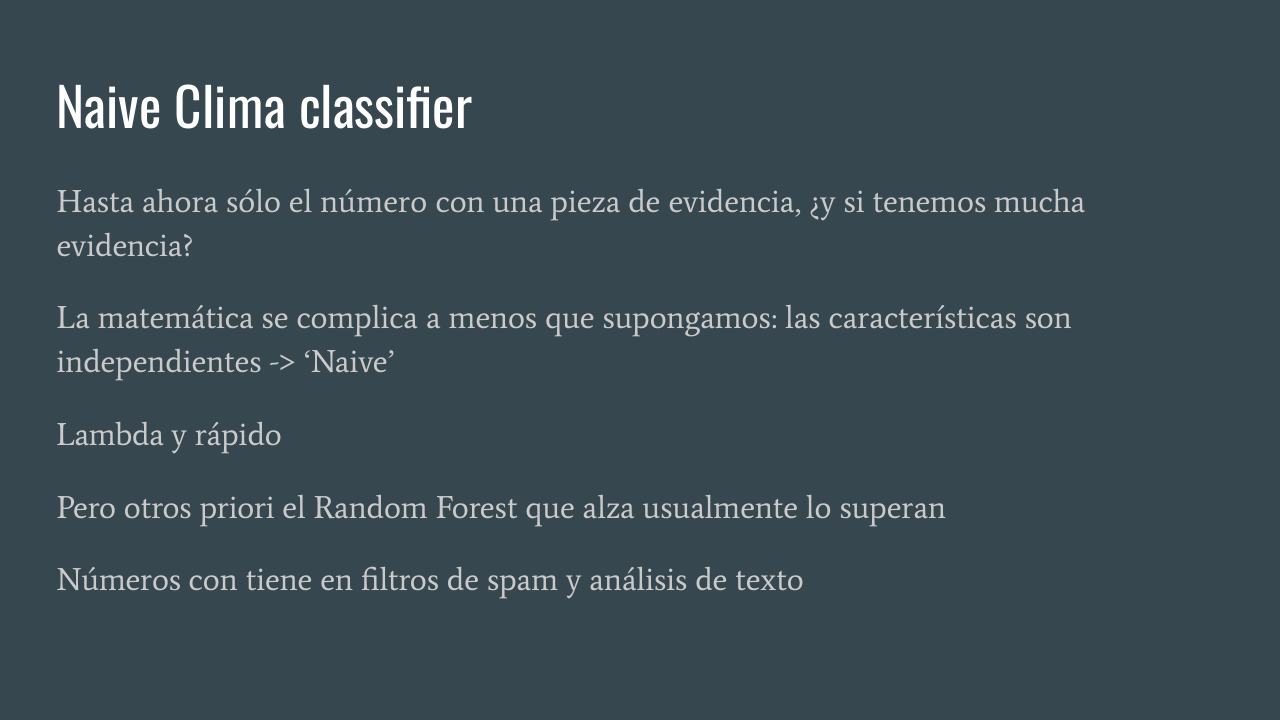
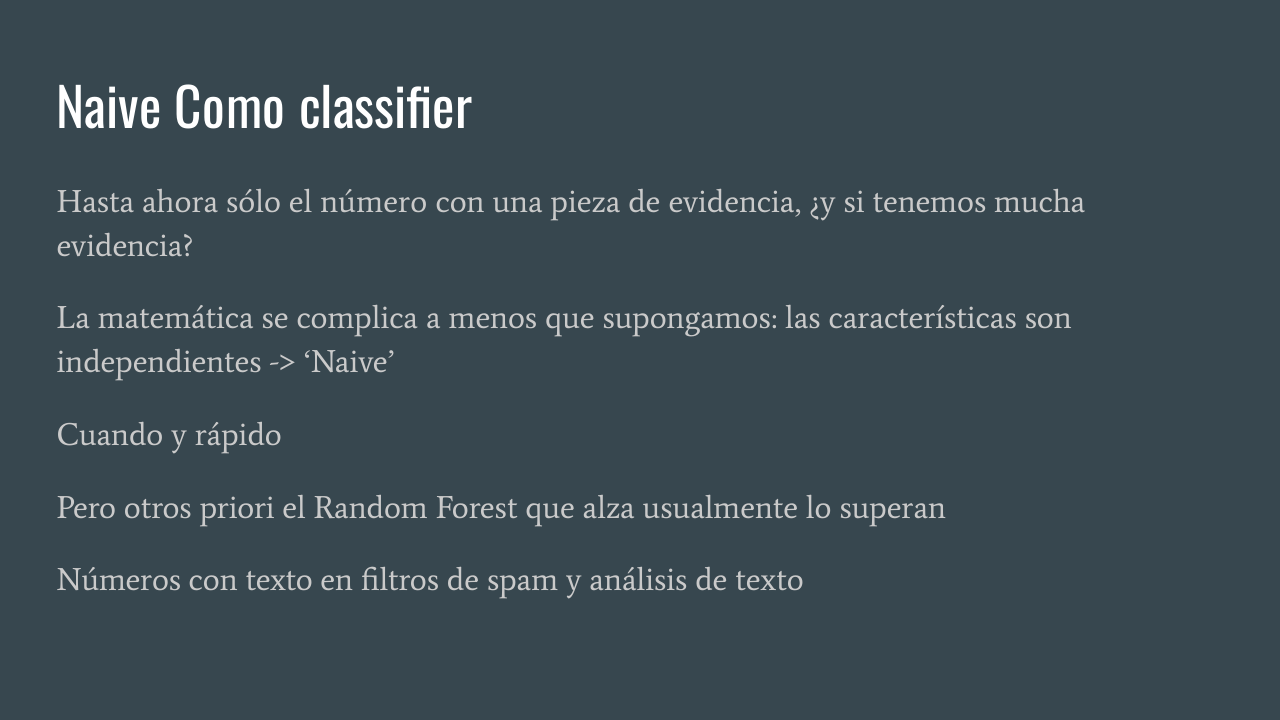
Clima: Clima -> Como (230, 111)
Lambda: Lambda -> Cuando (110, 435)
con tiene: tiene -> texto (279, 580)
